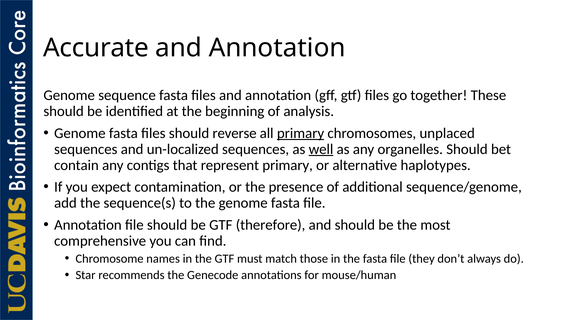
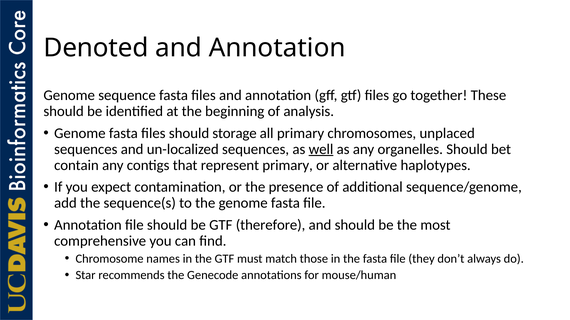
Accurate: Accurate -> Denoted (96, 48)
reverse: reverse -> storage (235, 133)
primary underline: present -> none (301, 133)
